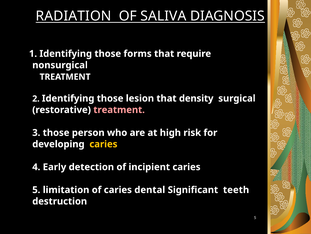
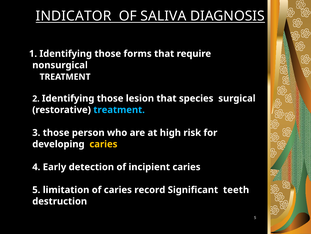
RADIATION: RADIATION -> INDICATOR (74, 16)
density: density -> species (196, 98)
treatment colour: pink -> light blue (119, 110)
dental: dental -> record (150, 189)
